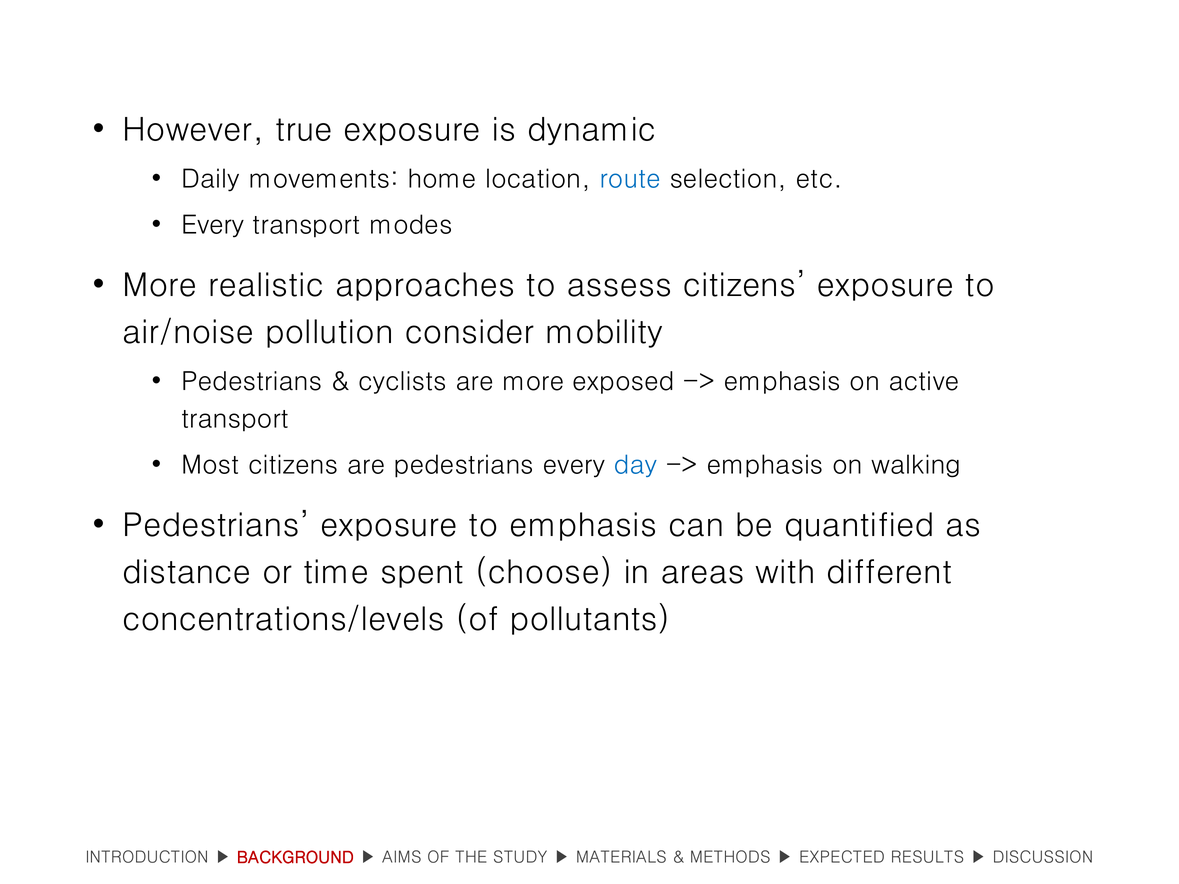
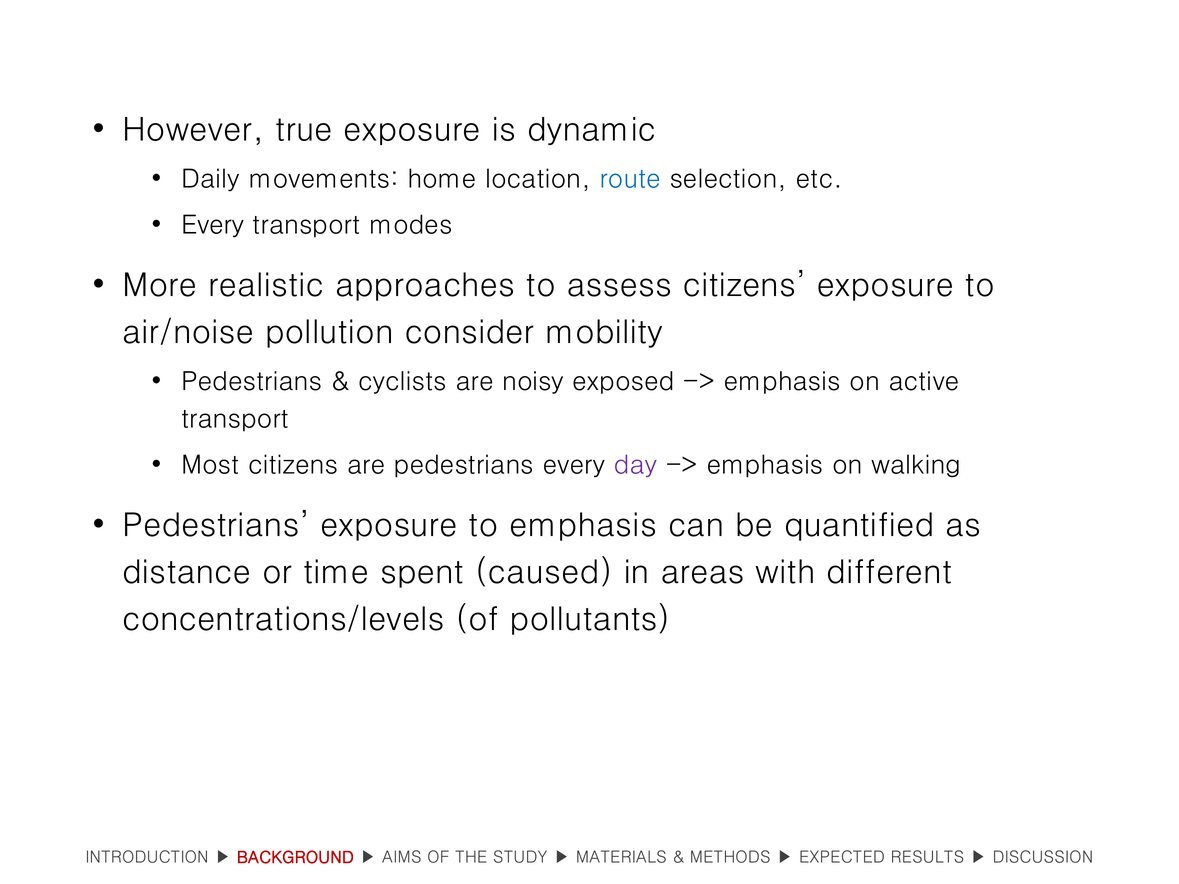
are more: more -> noisy (533, 382)
day colour: blue -> purple (636, 465)
choose: choose -> caused (544, 573)
